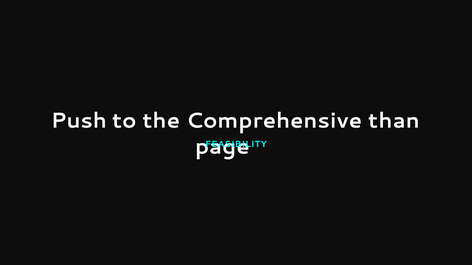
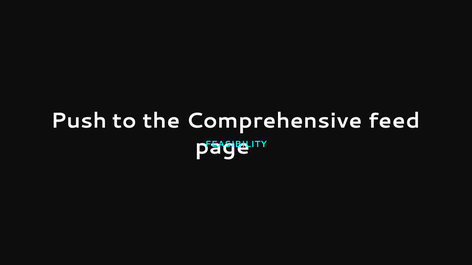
than: than -> feed (394, 121)
